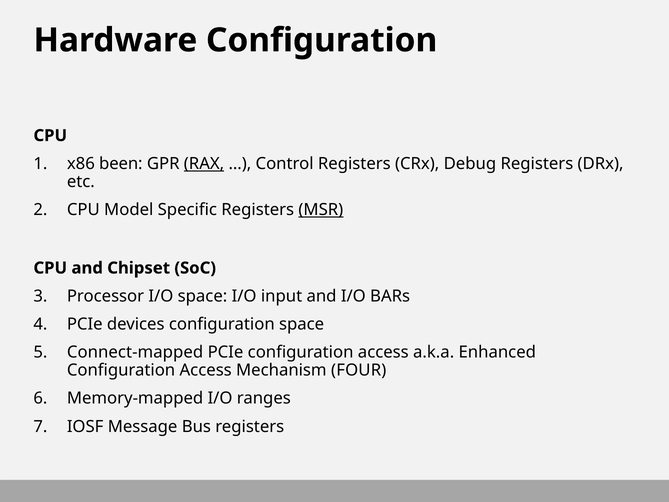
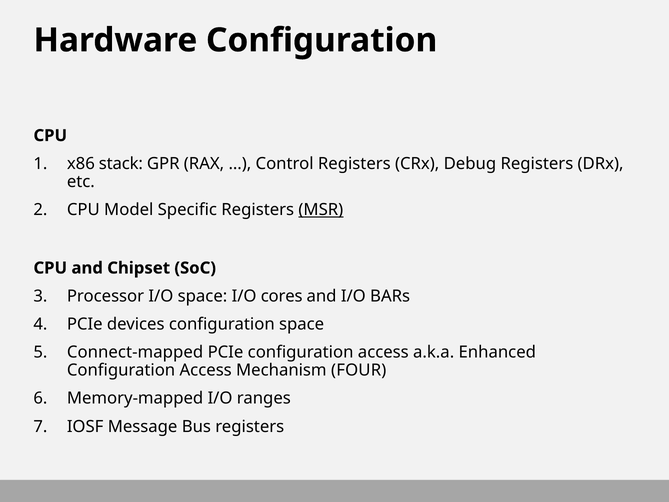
been: been -> stack (121, 164)
RAX underline: present -> none (204, 164)
input: input -> cores (282, 296)
